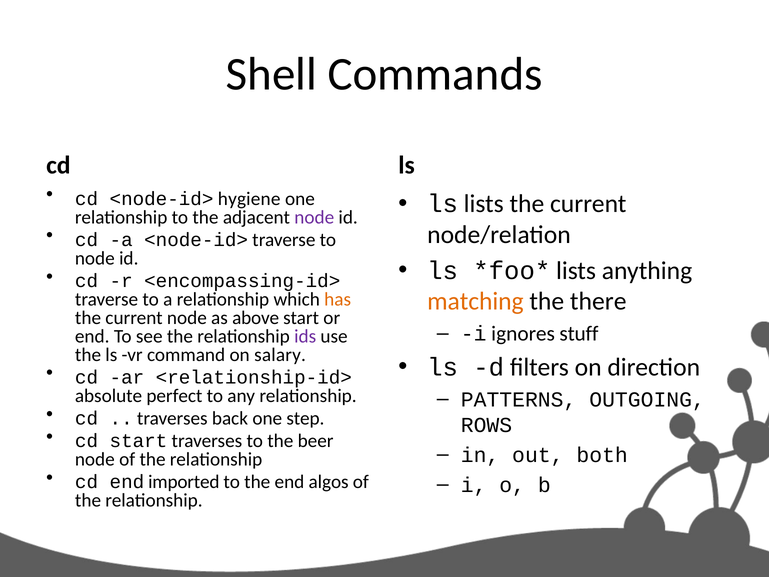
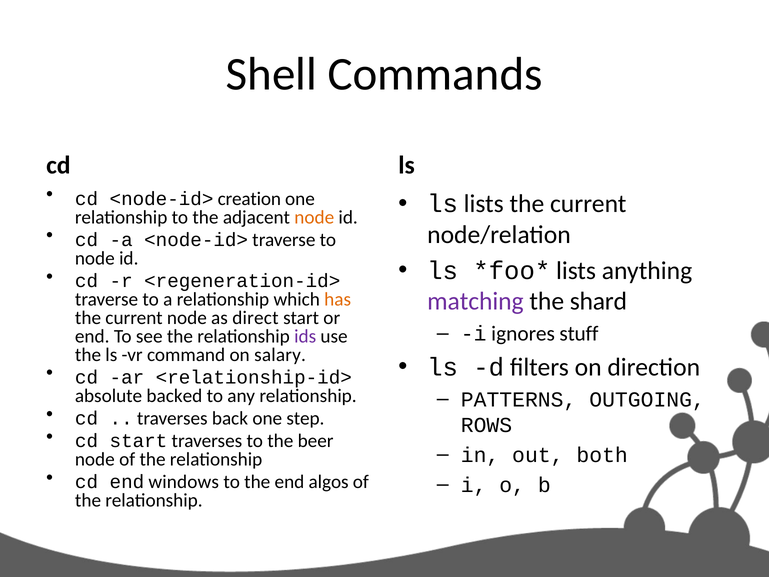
hygiene: hygiene -> creation (249, 199)
node colour: purple -> orange (314, 217)
<encompassing-id>: <encompassing-id> -> <regeneration-id> (242, 281)
matching colour: orange -> purple (475, 301)
there: there -> shard (598, 301)
above: above -> direct (255, 318)
perfect: perfect -> backed (174, 396)
imported: imported -> windows (184, 482)
